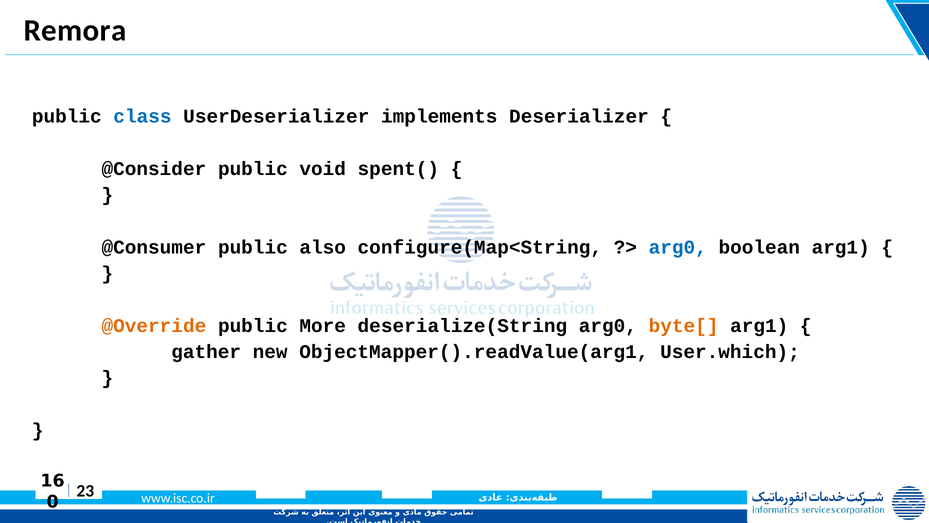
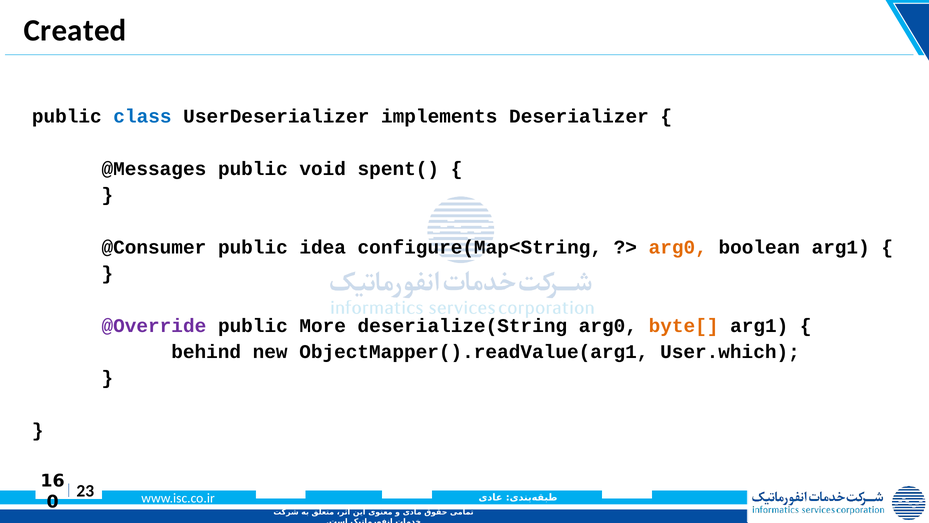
Remora: Remora -> Created (75, 30)
@Consider: @Consider -> @Messages (154, 169)
also: also -> idea (323, 247)
arg0 colour: blue -> orange (678, 247)
@Override colour: orange -> purple (154, 325)
gather: gather -> behind (206, 352)
